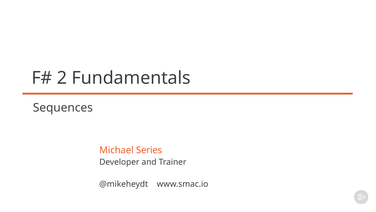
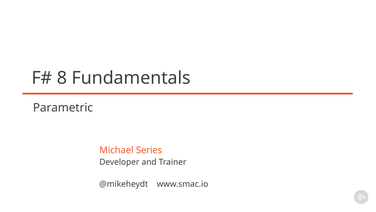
2: 2 -> 8 (62, 78)
Sequences: Sequences -> Parametric (63, 108)
